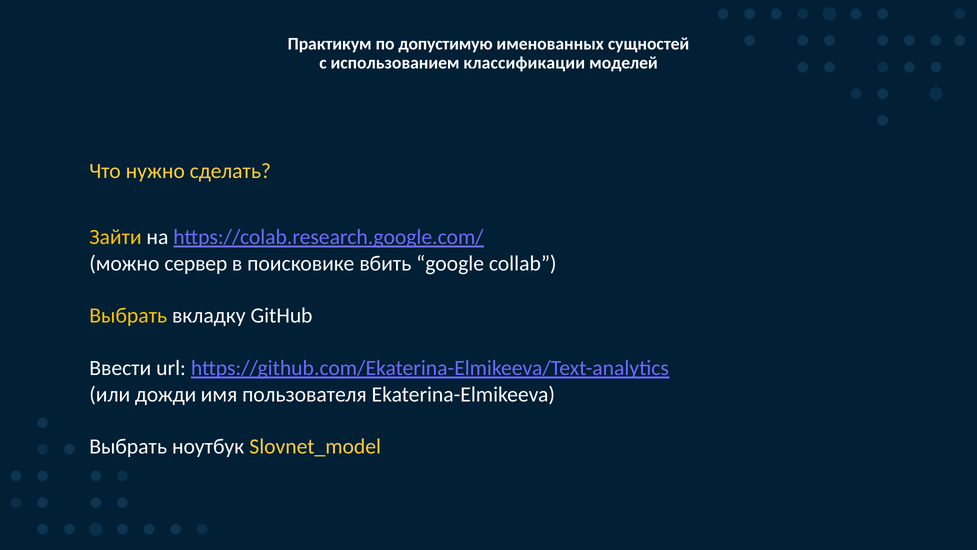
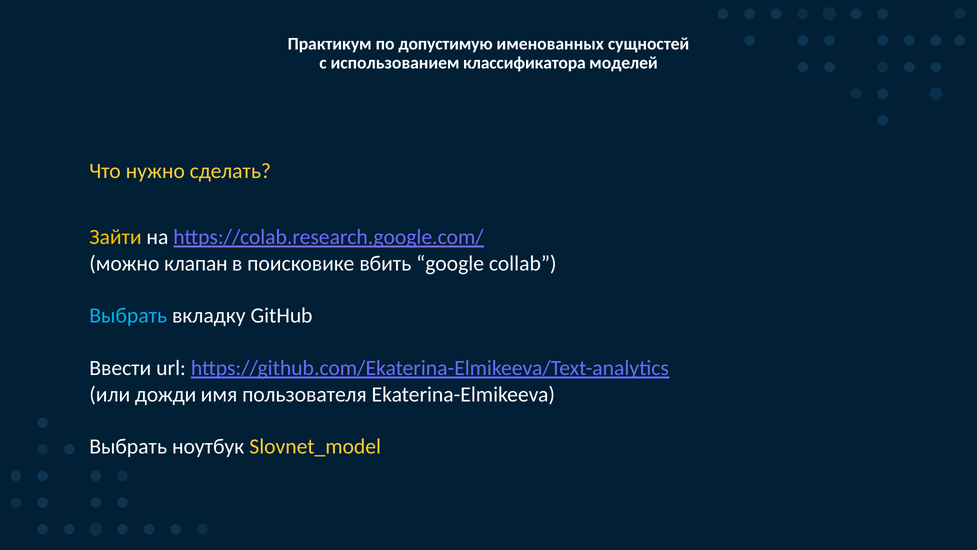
классификации: классификации -> классификатора (524, 63)
сервер: сервер -> клапан (196, 263)
Выбрать colour: yellow -> light blue (128, 316)
